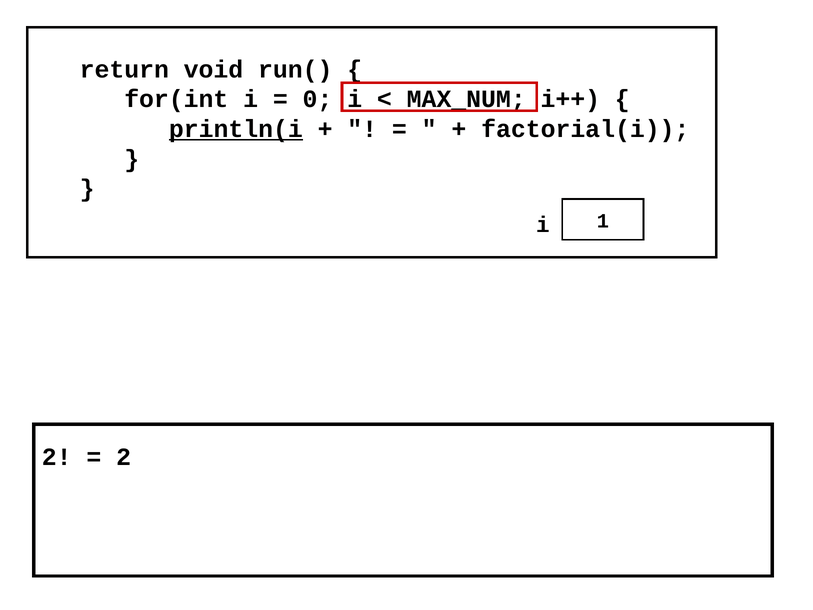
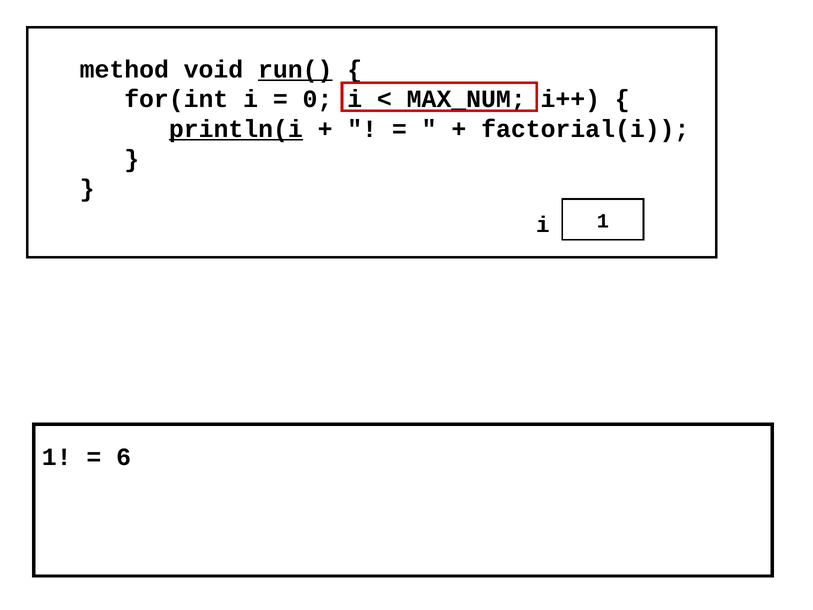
return: return -> method (124, 69)
run( underline: none -> present (295, 69)
2: 2 -> 1 (57, 457)
2: 2 -> 6 (124, 457)
